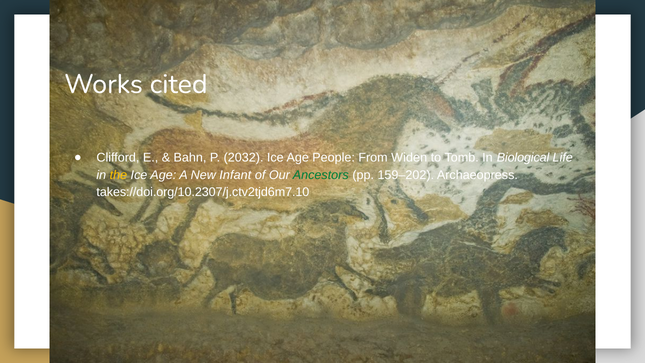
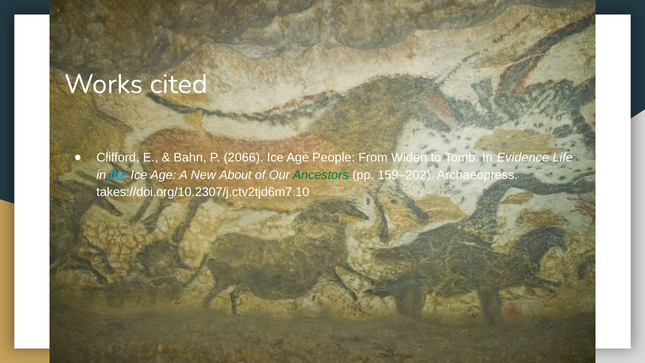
2032: 2032 -> 2066 (244, 158)
Biological: Biological -> Evidence (523, 158)
the colour: yellow -> light blue (118, 175)
Infant: Infant -> About (235, 175)
